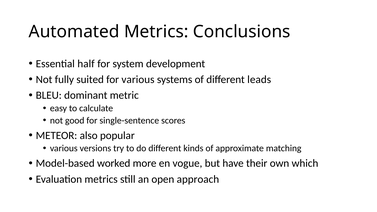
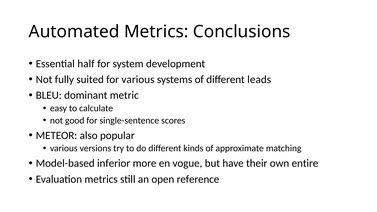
worked: worked -> inferior (114, 163)
which: which -> entire (305, 163)
approach: approach -> reference (198, 179)
